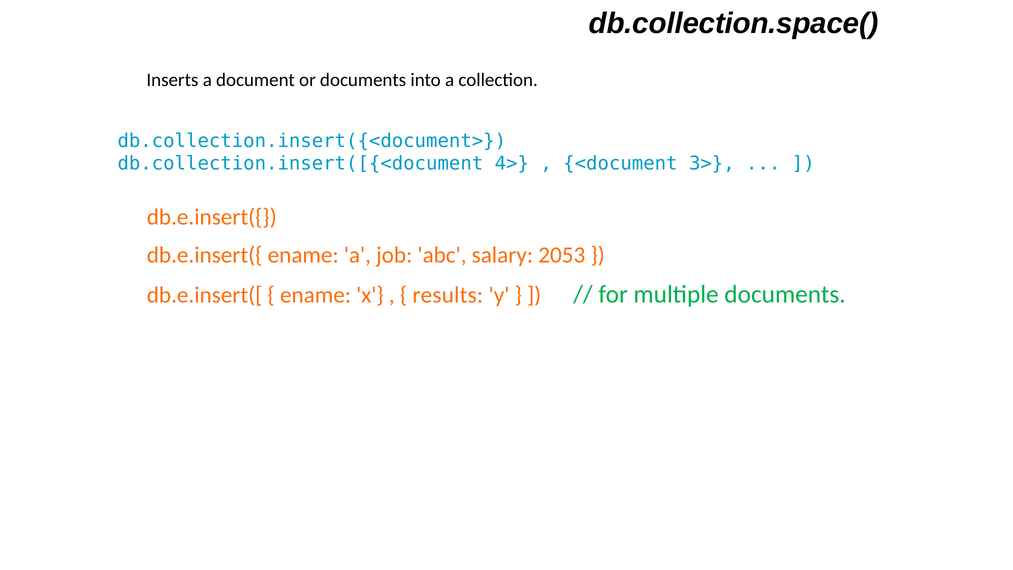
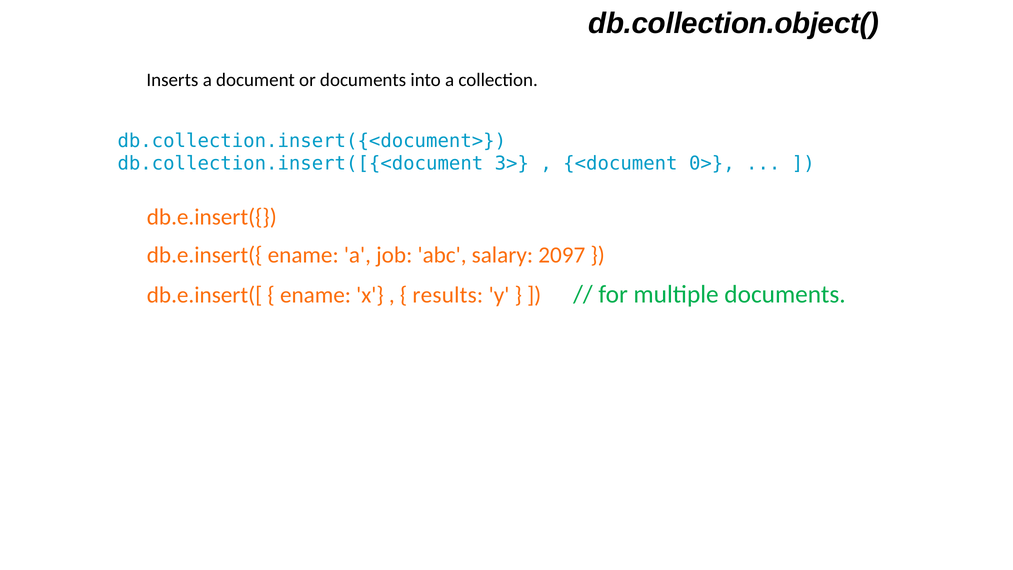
db.collection.space(: db.collection.space( -> db.collection.object( (734, 24)
4>: 4> -> 3> (512, 164)
3>: 3> -> 0> (712, 164)
2053: 2053 -> 2097 (562, 255)
